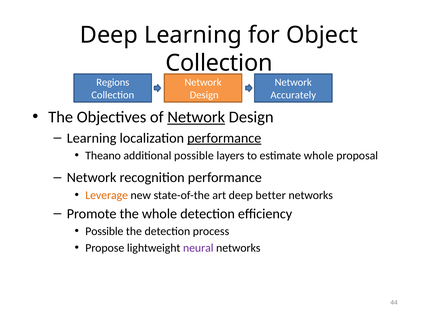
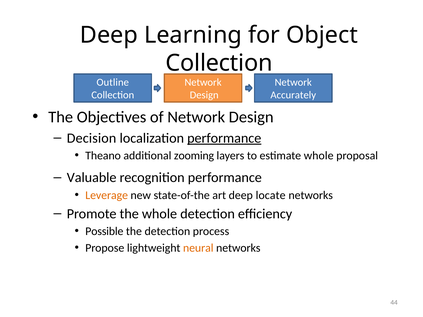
Regions: Regions -> Outline (113, 82)
Network underline: present -> none (196, 117)
Learning: Learning -> Decision (92, 138)
additional possible: possible -> zooming (194, 156)
Network: Network -> Valuable (92, 178)
better: better -> locate (271, 195)
neural colour: purple -> orange (198, 248)
